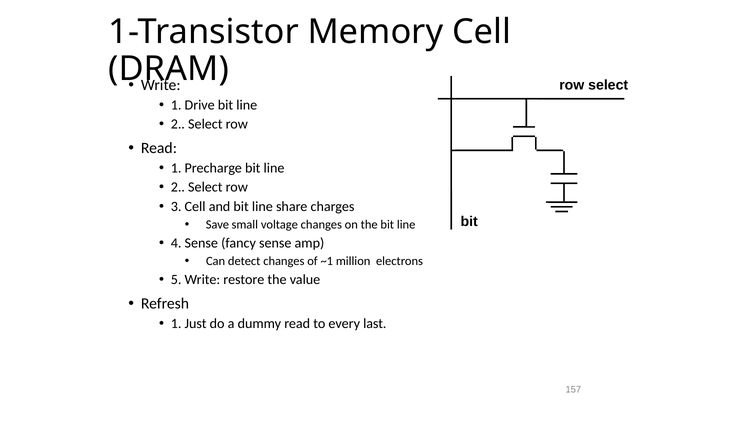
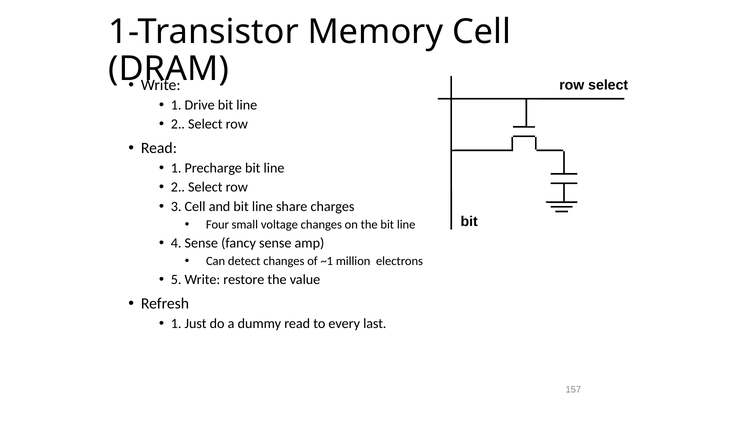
Save: Save -> Four (217, 225)
